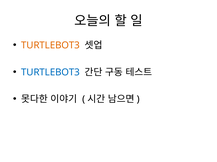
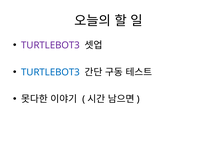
TURTLEBOT3 colour: orange -> purple (50, 46)
